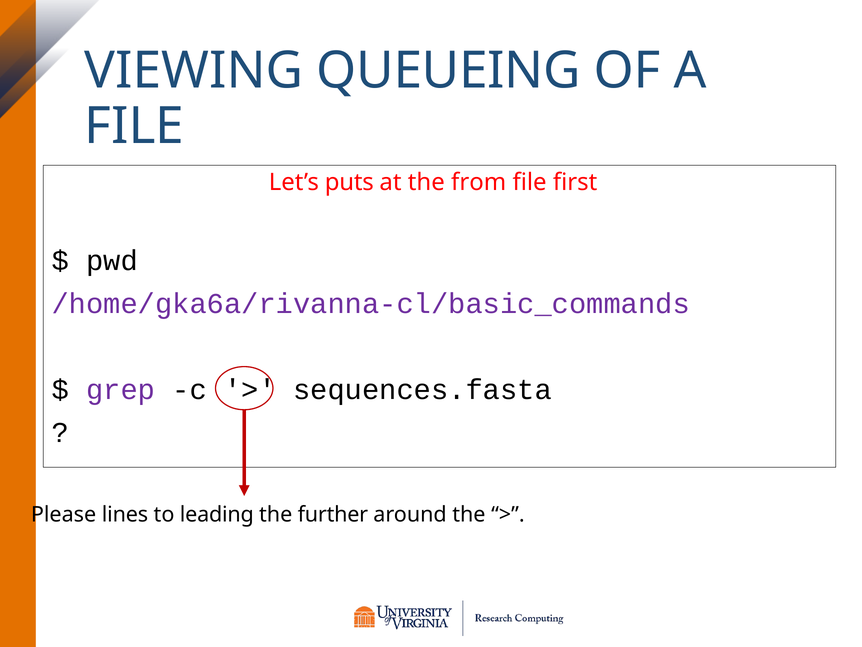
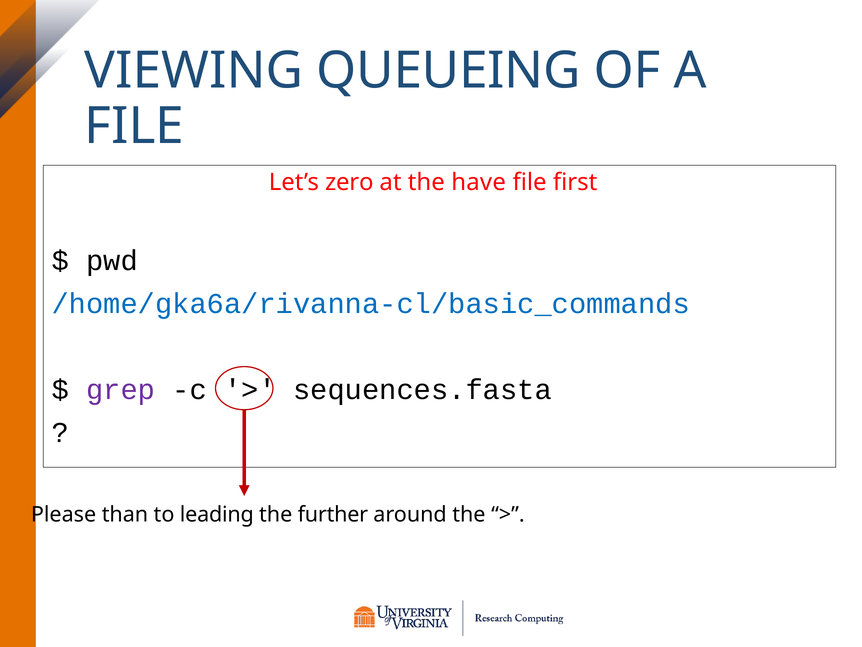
puts: puts -> zero (349, 182)
from: from -> have (479, 182)
/home/gka6a/rivanna-cl/basic_commands colour: purple -> blue (371, 304)
lines: lines -> than (125, 514)
